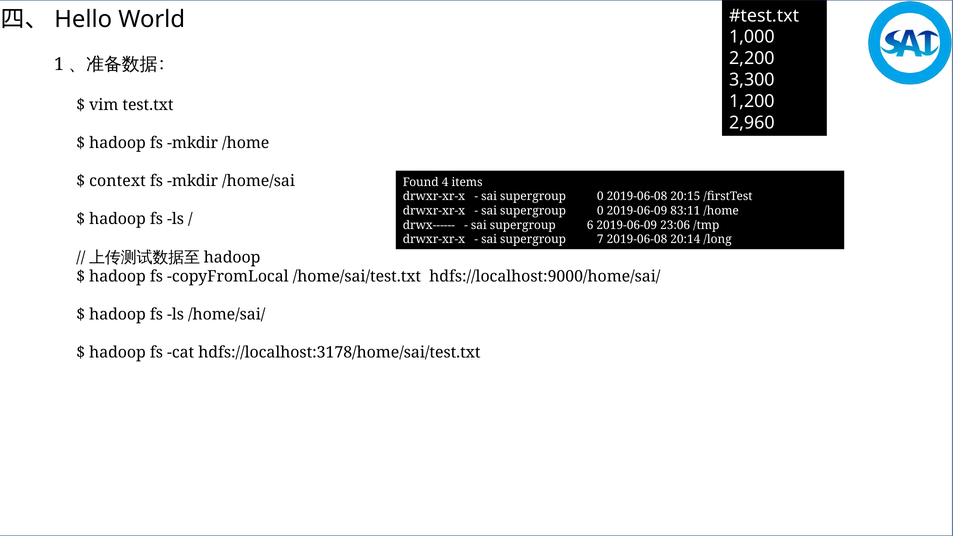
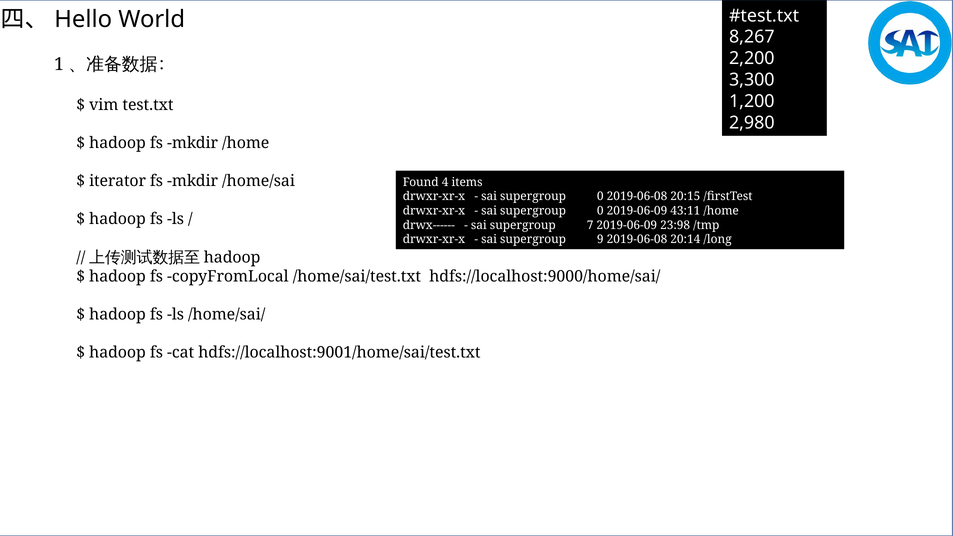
1,000: 1,000 -> 8,267 (752, 37)
2,960: 2,960 -> 2,980 (752, 123)
context: context -> iterator (118, 181)
83:11: 83:11 -> 43:11 (685, 211)
6: 6 -> 7 (590, 225)
23:06: 23:06 -> 23:98 (675, 225)
7: 7 -> 9 (600, 239)
hdfs://localhost:3178/home/sai/test.txt: hdfs://localhost:3178/home/sai/test.txt -> hdfs://localhost:9001/home/sai/test.txt (339, 353)
